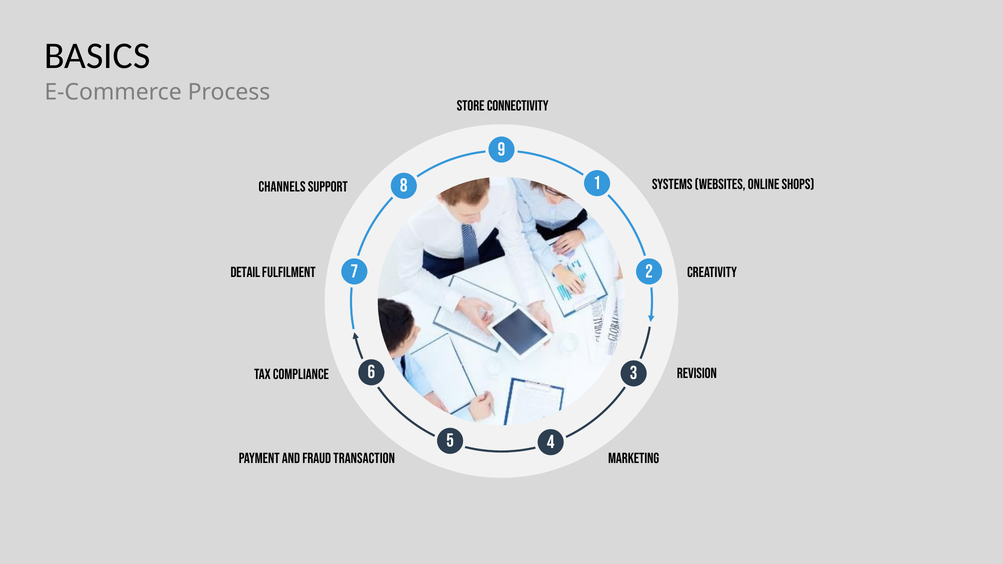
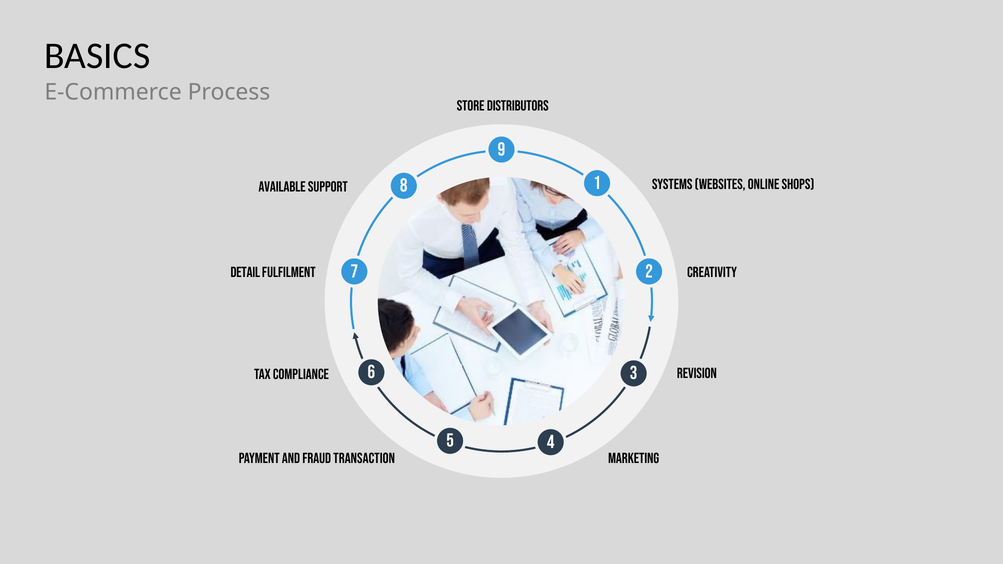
Connectivity: Connectivity -> Distributors (518, 106)
Channels: Channels -> Available (282, 187)
